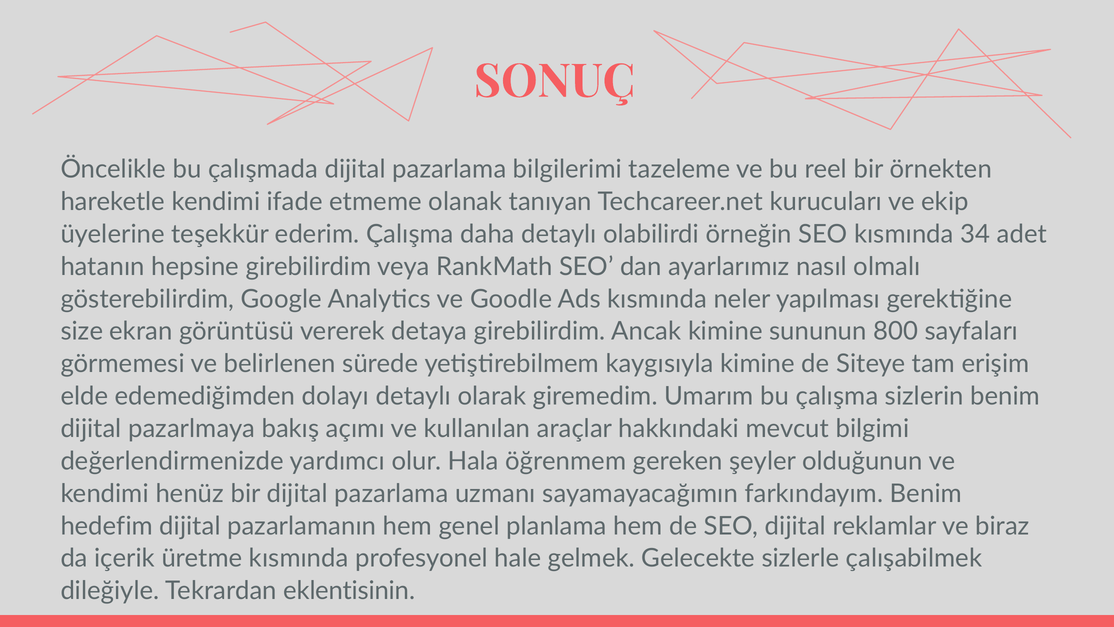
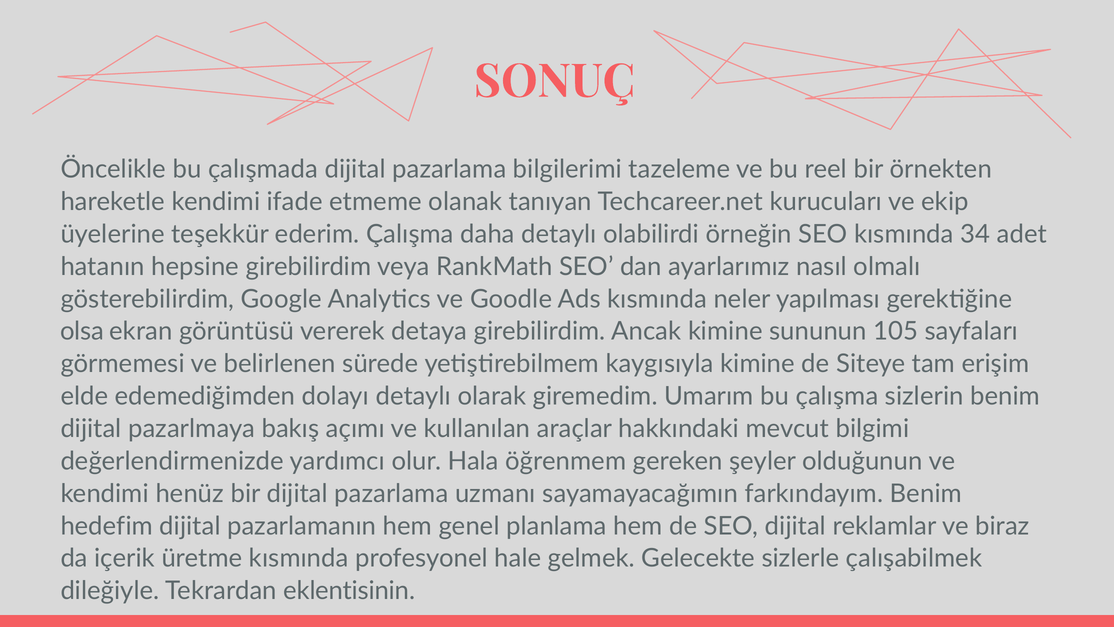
size: size -> olsa (82, 331)
800: 800 -> 105 (896, 331)
